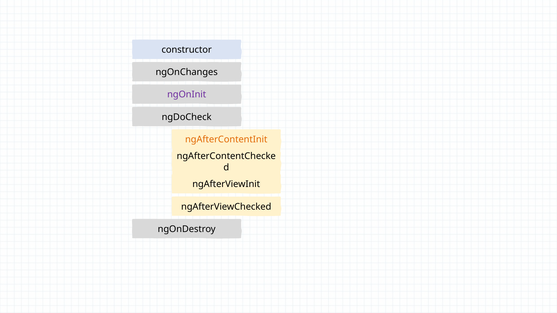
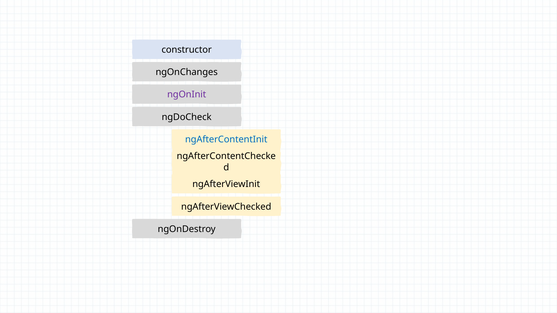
ngAfterContentInit colour: orange -> blue (226, 140)
